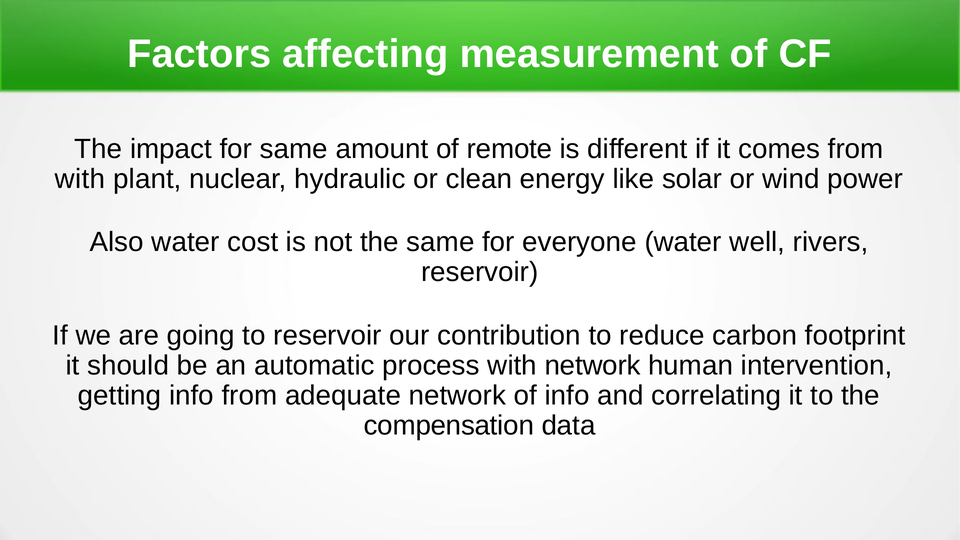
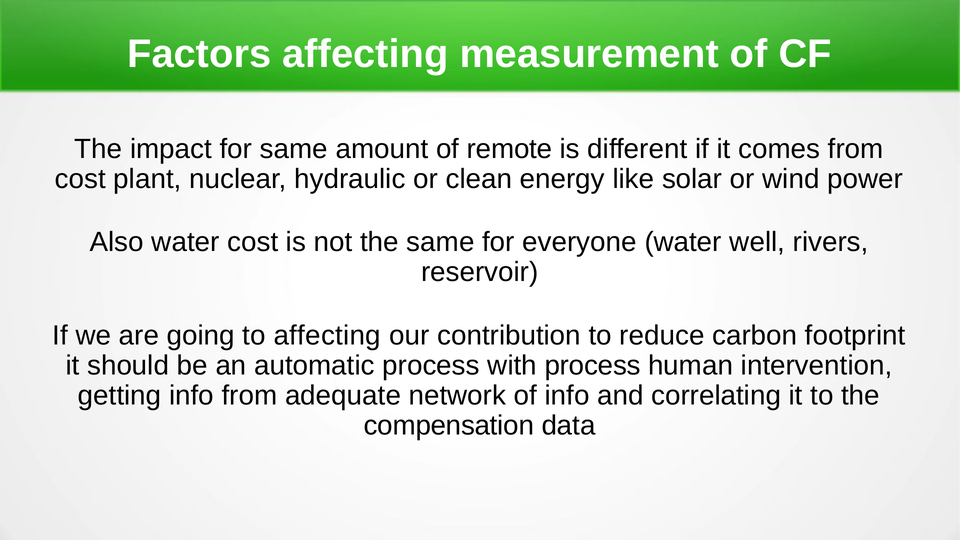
with: with -> cost (80, 179)
to reservoir: reservoir -> affecting (327, 336)
with network: network -> process (593, 366)
